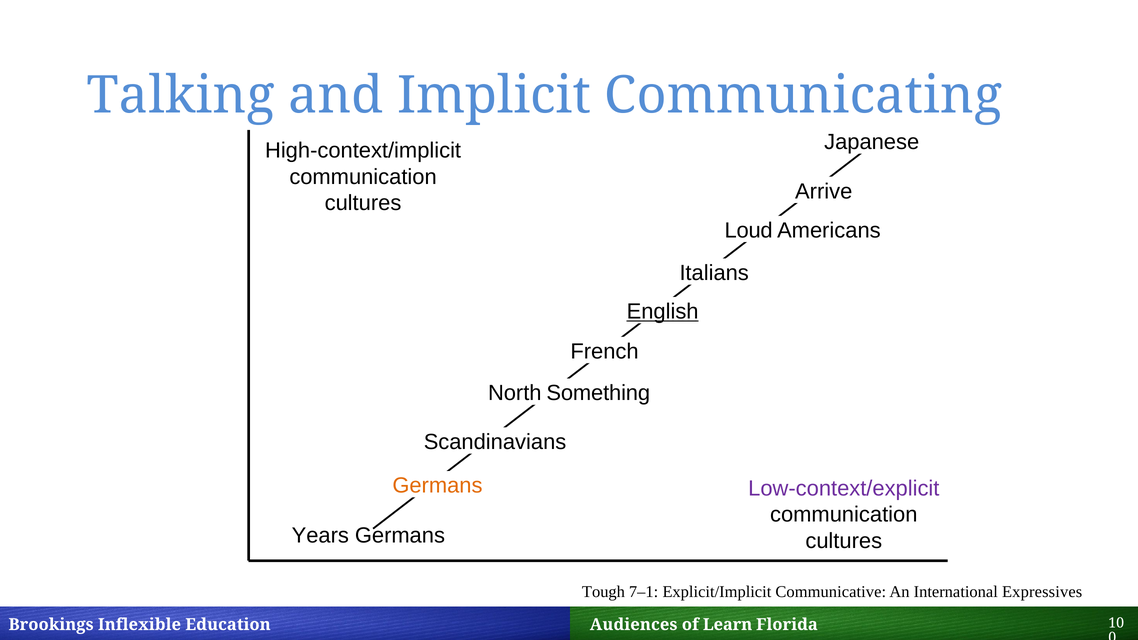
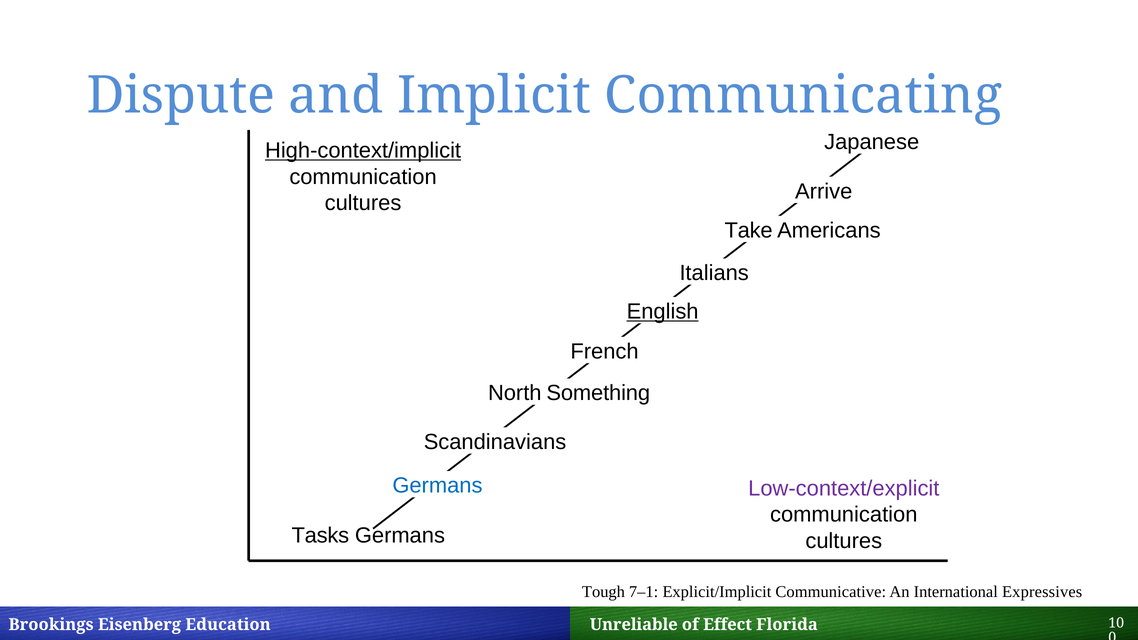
Talking: Talking -> Dispute (181, 96)
High-context/implicit underline: none -> present (363, 151)
Loud: Loud -> Take (749, 230)
Germans colour: orange -> blue (437, 486)
Years: Years -> Tasks (320, 536)
Inflexible: Inflexible -> Eisenberg (140, 625)
Audiences: Audiences -> Unreliable (634, 625)
Learn: Learn -> Effect (728, 625)
